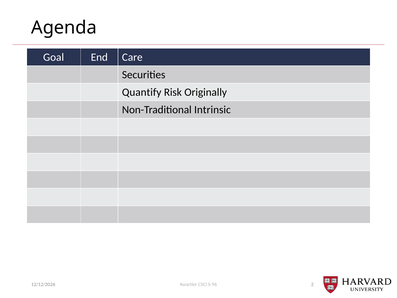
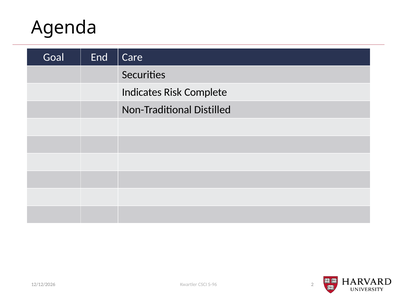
Quantify: Quantify -> Indicates (142, 92)
Originally: Originally -> Complete (206, 92)
Intrinsic: Intrinsic -> Distilled (212, 110)
